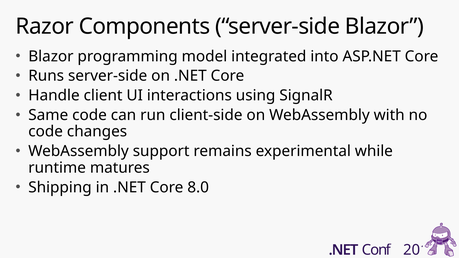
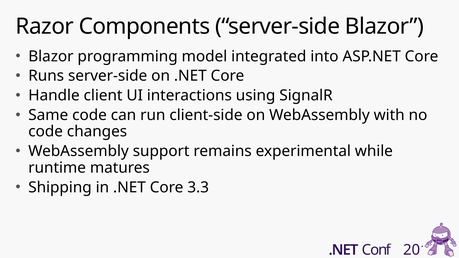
8.0: 8.0 -> 3.3 (198, 187)
